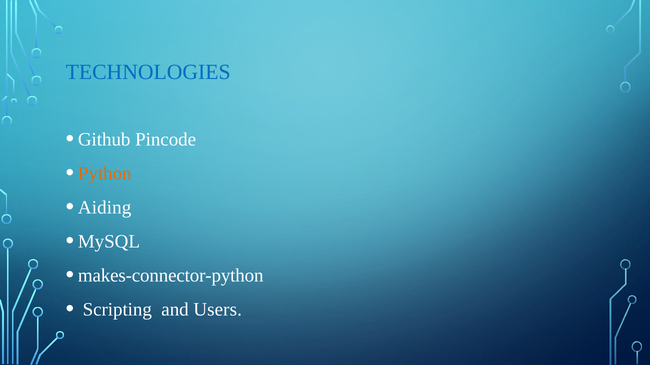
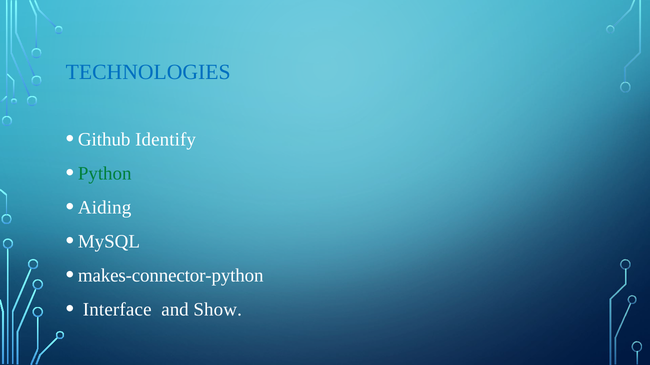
Pincode: Pincode -> Identify (166, 140)
Python colour: orange -> green (105, 174)
Scripting: Scripting -> Interface (117, 310)
Users: Users -> Show (218, 310)
